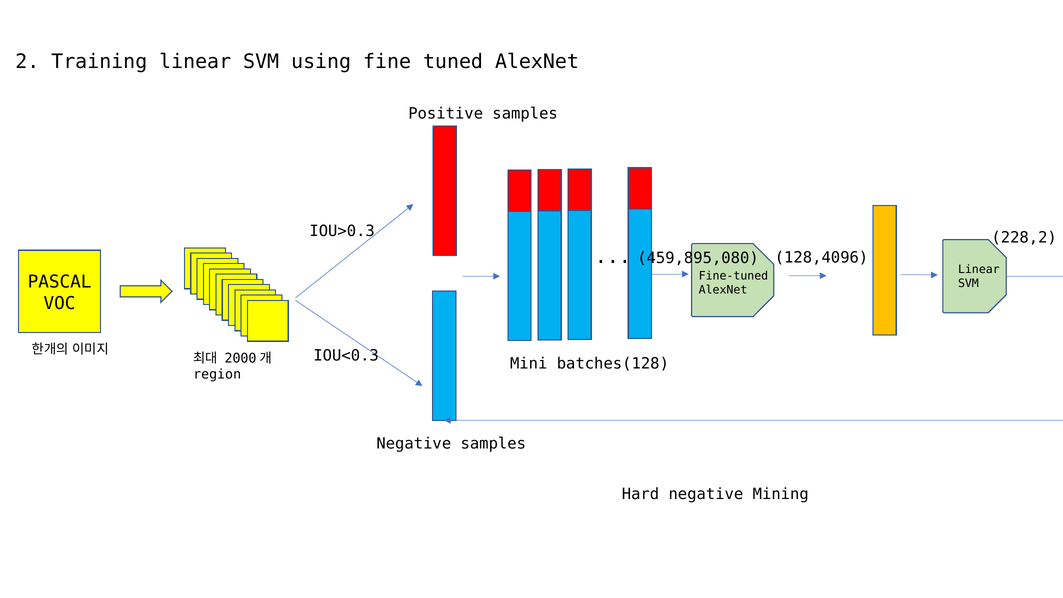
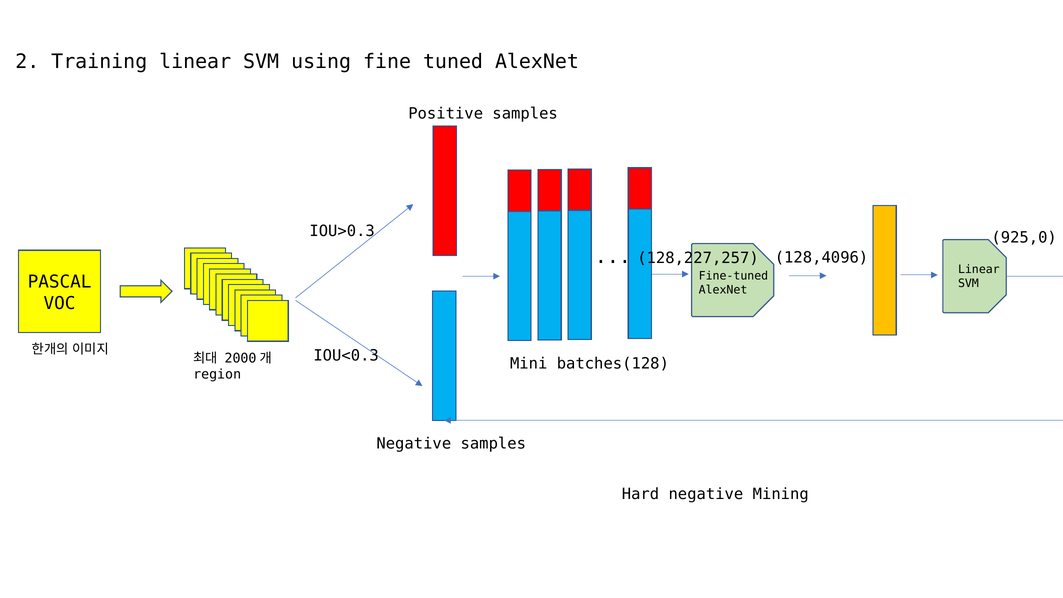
228,2: 228,2 -> 925,0 (1024, 238)
459,895,080: 459,895,080 -> 128,227,257 (698, 258)
